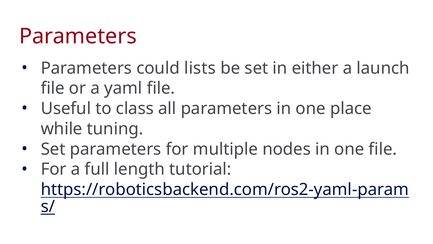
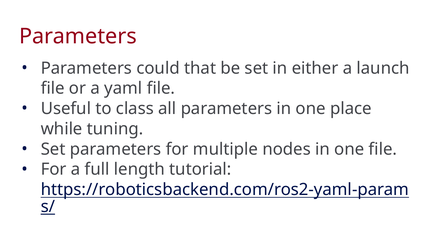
lists: lists -> that (200, 68)
